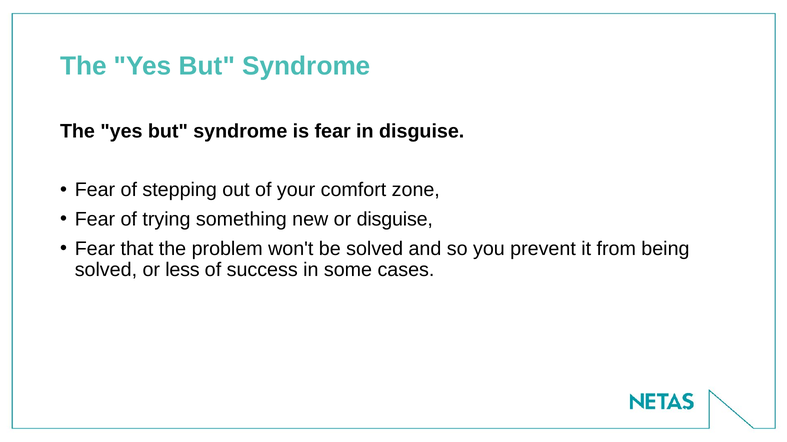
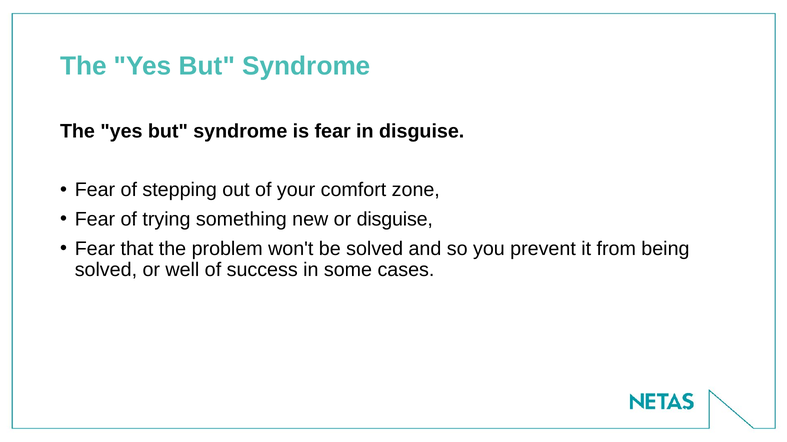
less: less -> well (182, 270)
